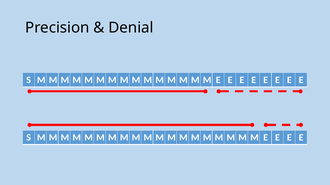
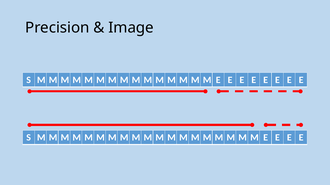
Denial: Denial -> Image (131, 28)
